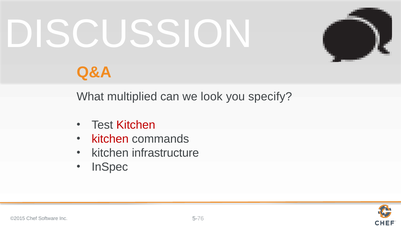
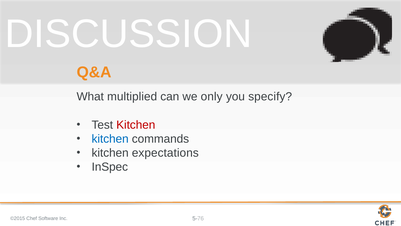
look: look -> only (212, 97)
kitchen colour: red -> blue (110, 139)
infrastructure: infrastructure -> expectations (165, 153)
